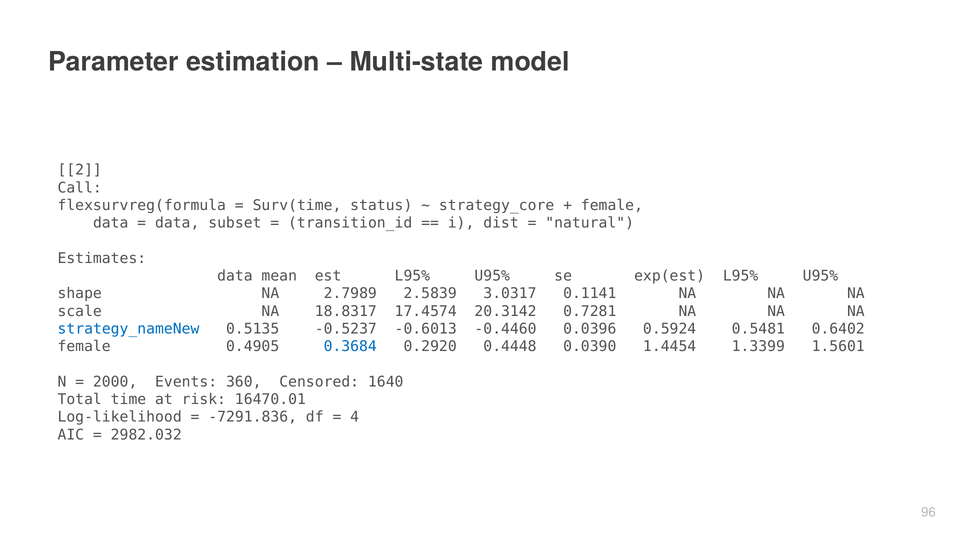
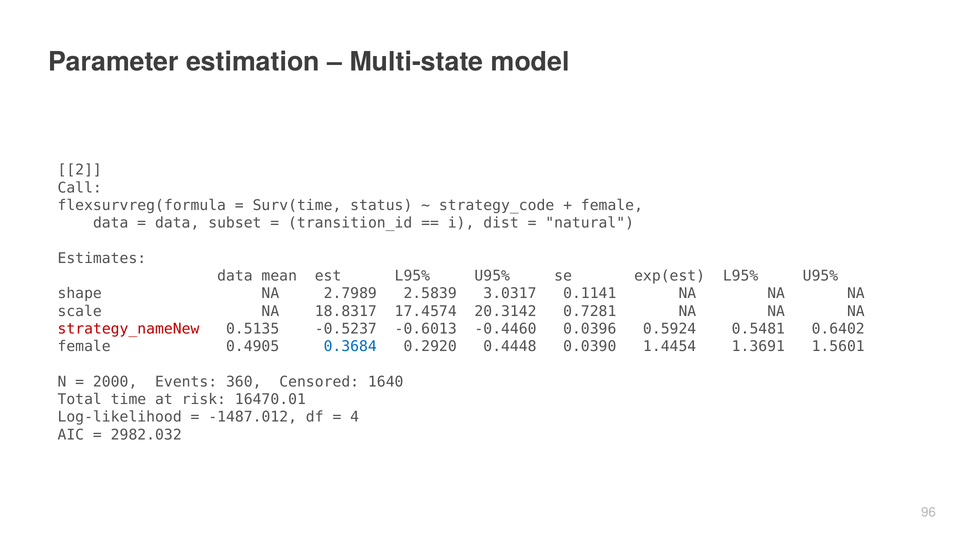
strategy_core: strategy_core -> strategy_code (497, 205)
strategy_nameNew colour: blue -> red (128, 329)
1.3399: 1.3399 -> 1.3691 (758, 347)
-7291.836: -7291.836 -> -1487.012 (253, 417)
